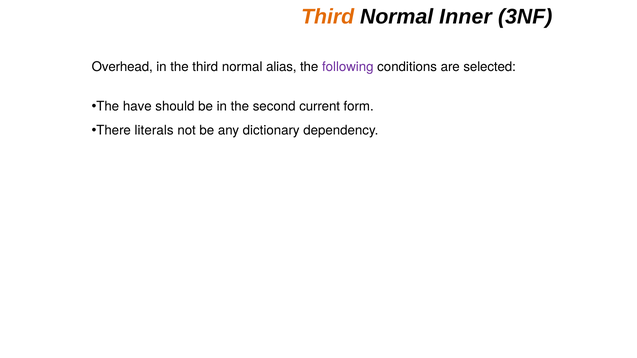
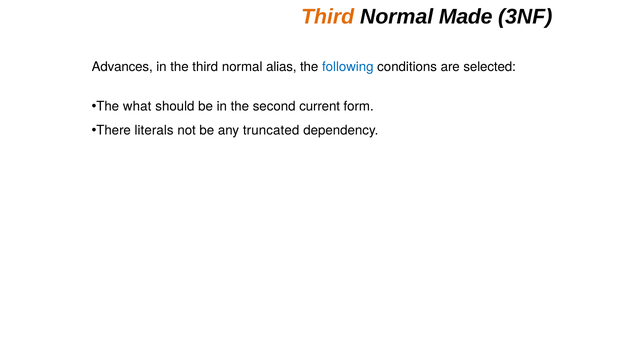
Inner: Inner -> Made (466, 17)
Overhead: Overhead -> Advances (122, 67)
following colour: purple -> blue (348, 67)
have: have -> what (137, 107)
dictionary: dictionary -> truncated (271, 131)
